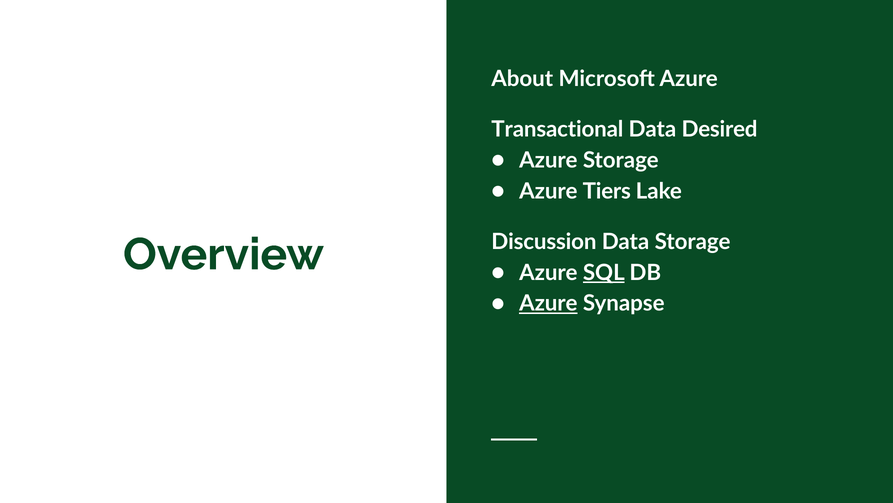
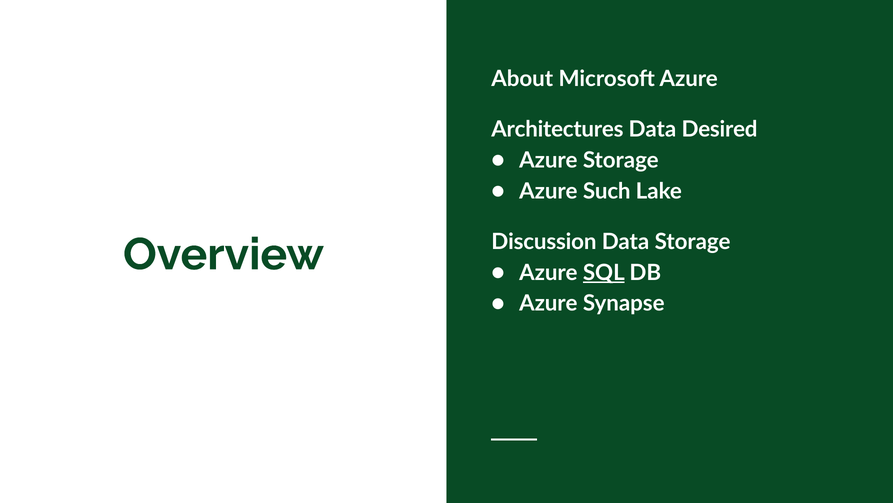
Transactional: Transactional -> Architectures (557, 129)
Tiers: Tiers -> Such (607, 191)
Azure underline: present -> none (548, 303)
